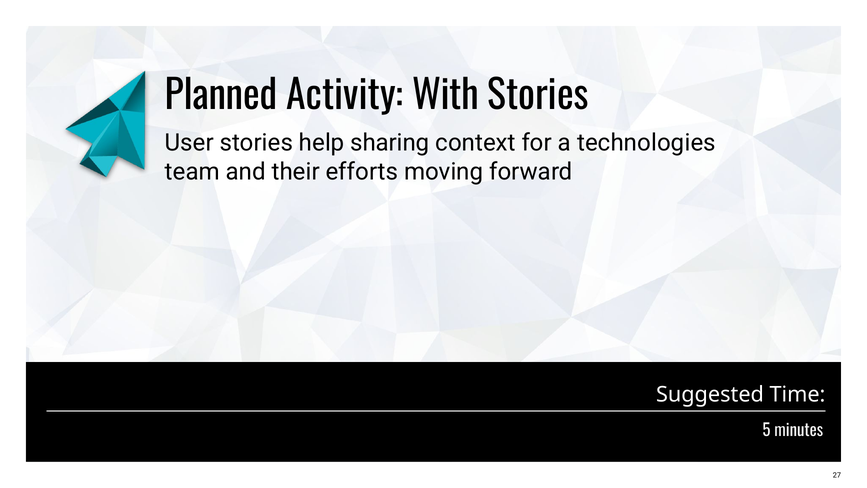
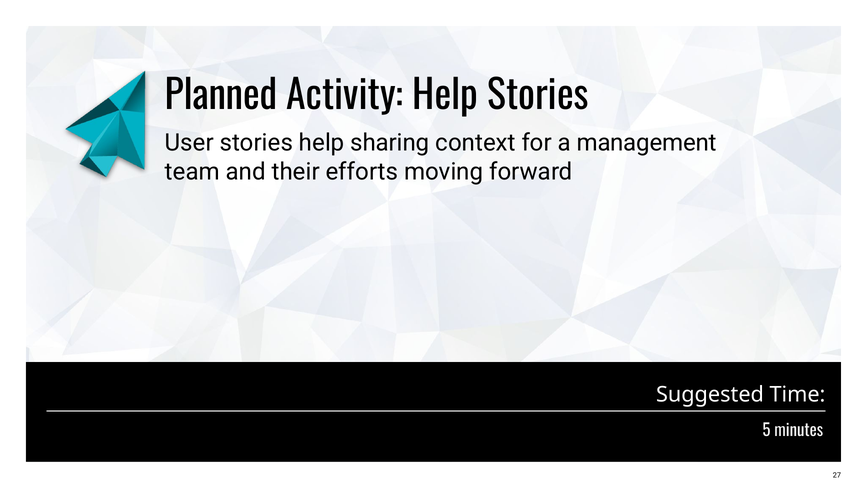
Activity With: With -> Help (445, 96)
technologies: technologies -> management (647, 143)
